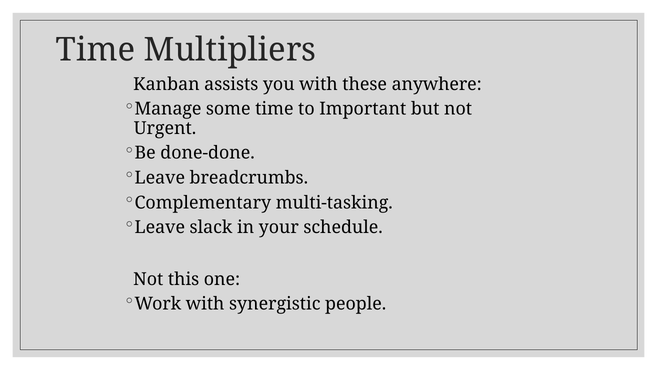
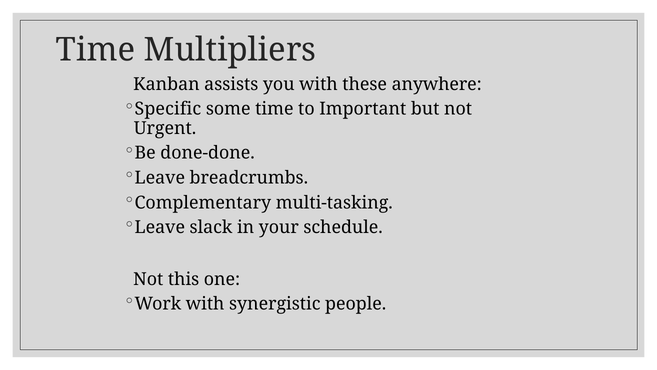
Manage: Manage -> Specific (168, 109)
